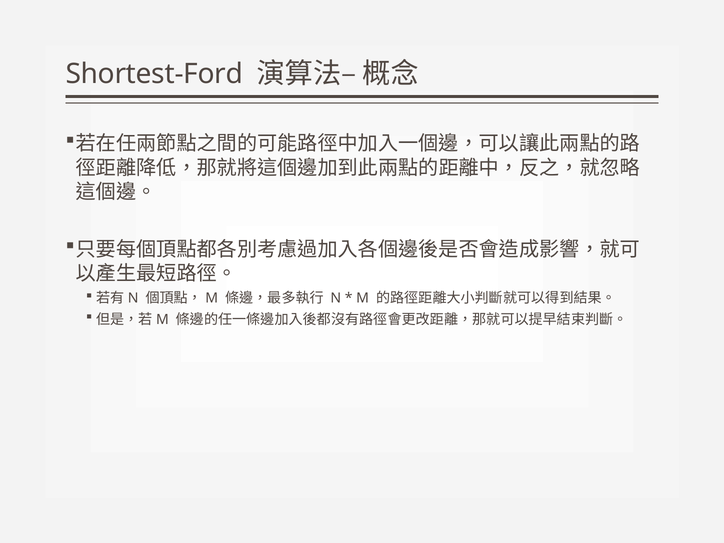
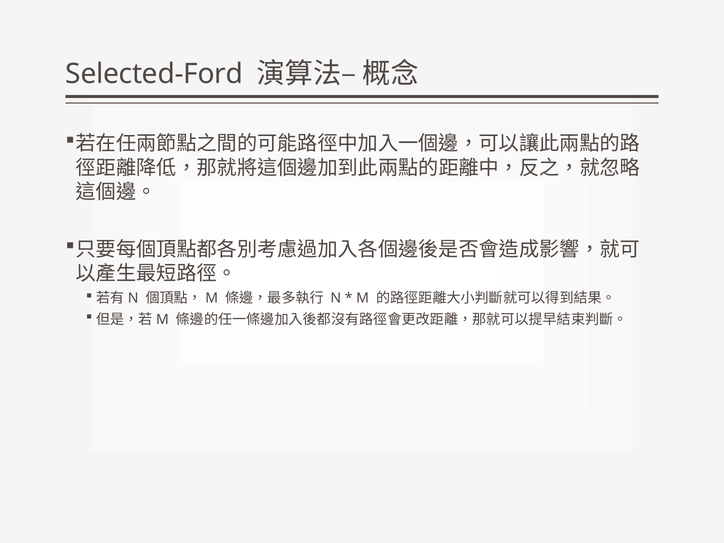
Shortest-Ford: Shortest-Ford -> Selected-Ford (154, 74)
